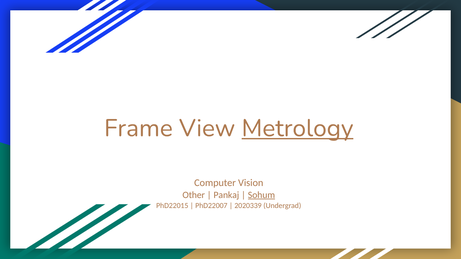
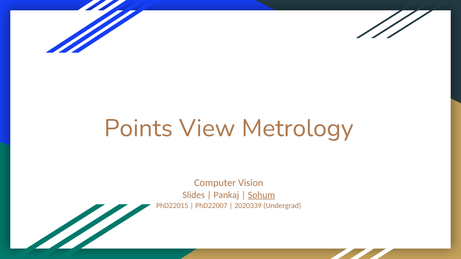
Frame: Frame -> Points (138, 128)
Metrology underline: present -> none (298, 128)
Other: Other -> Slides (194, 195)
